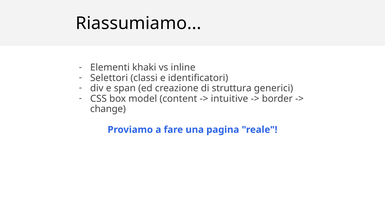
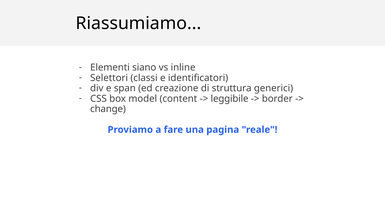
khaki: khaki -> siano (144, 68)
intuitive: intuitive -> leggibile (230, 99)
